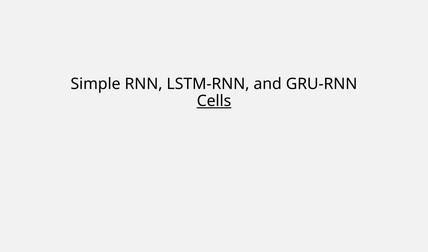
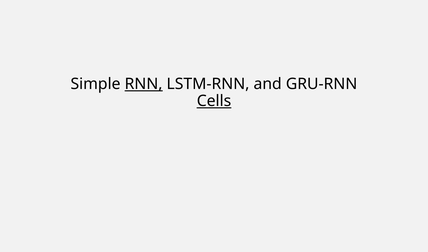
RNN underline: none -> present (144, 84)
